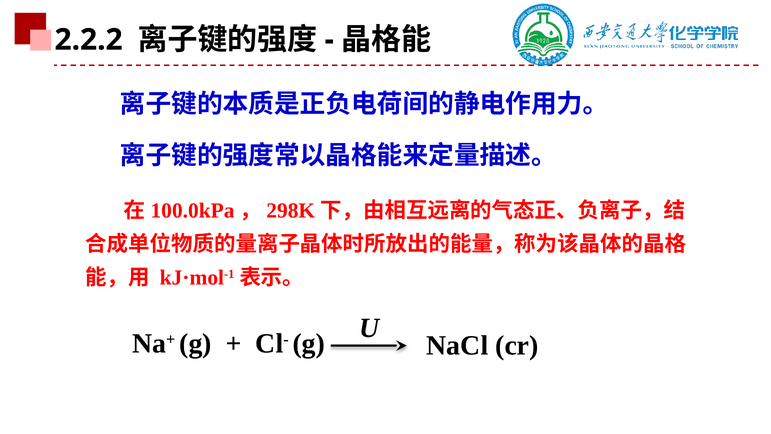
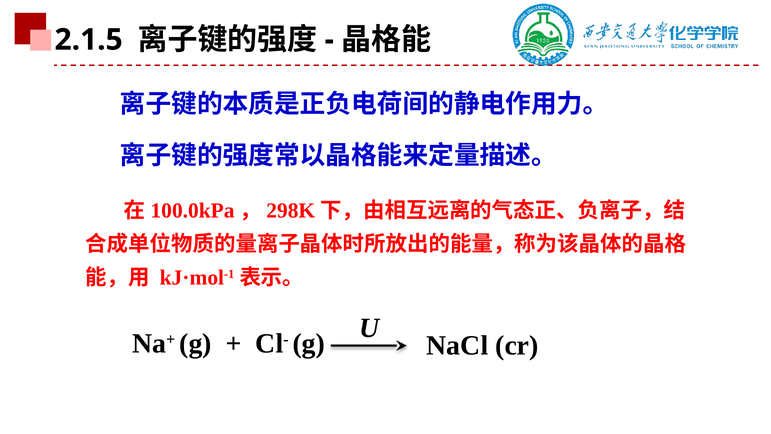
2.2.2: 2.2.2 -> 2.1.5 (89, 40)
